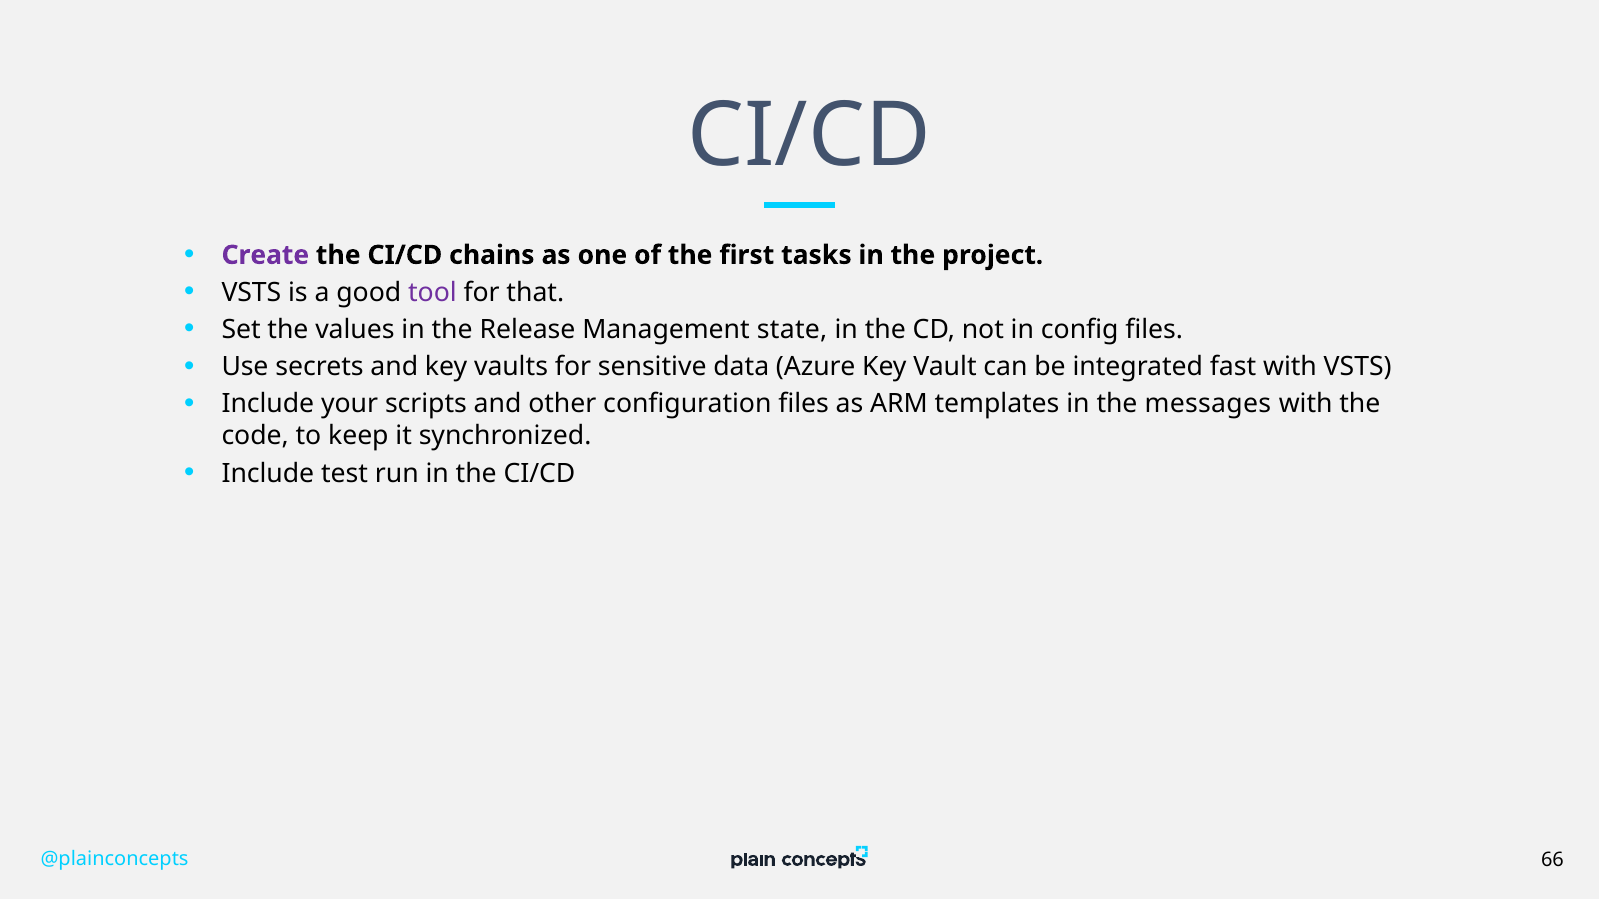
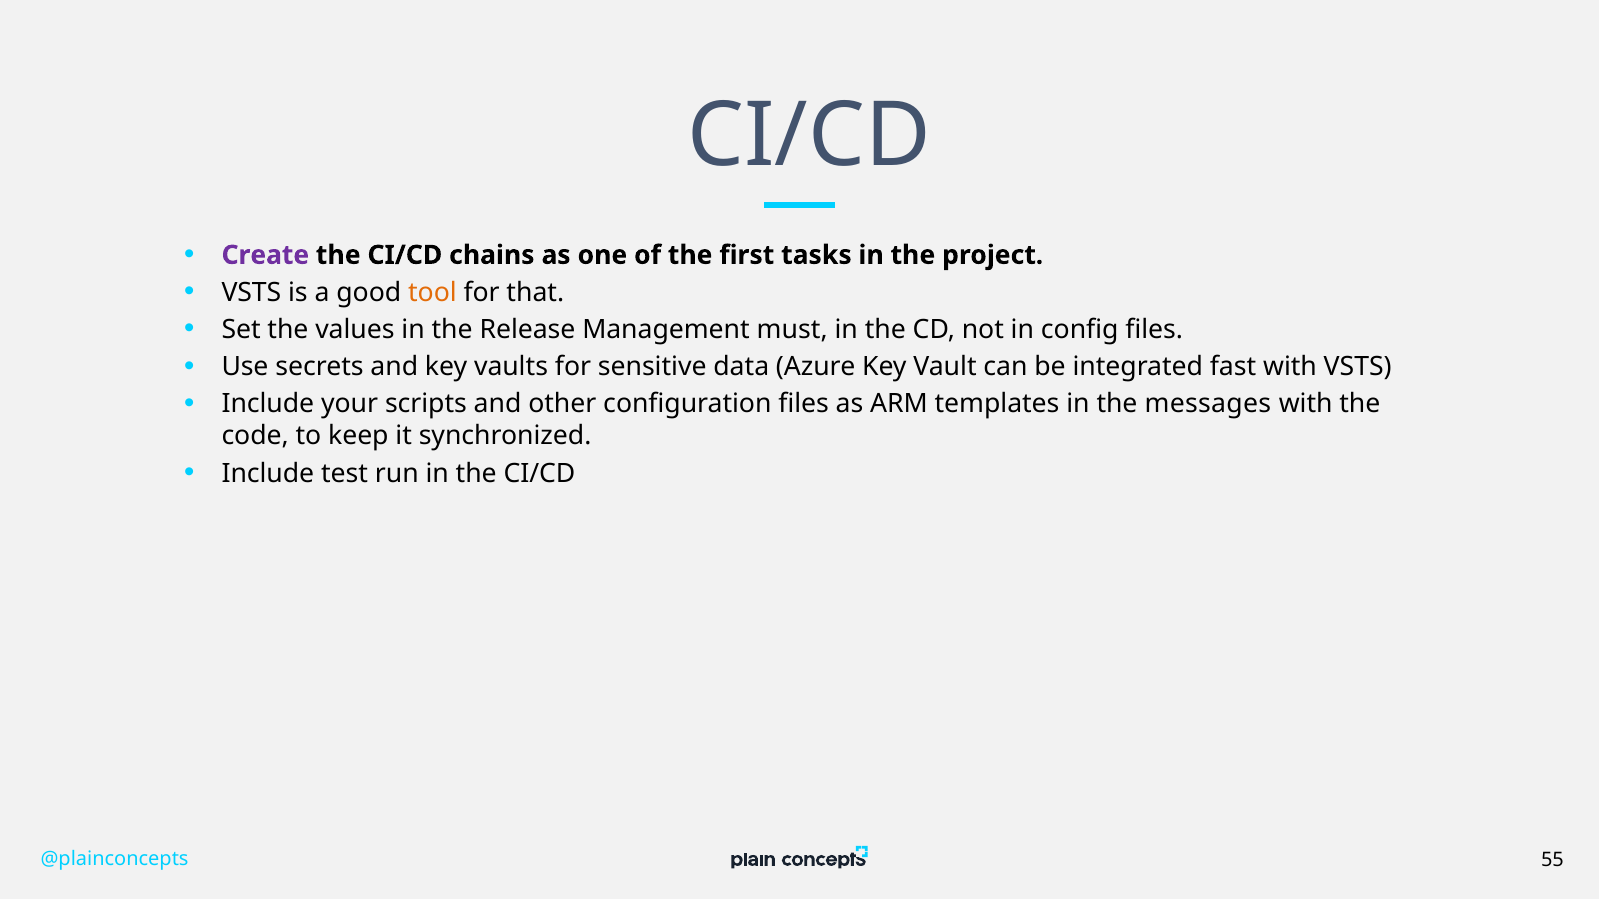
tool colour: purple -> orange (432, 292)
state: state -> must (792, 330)
66: 66 -> 55 (1552, 860)
